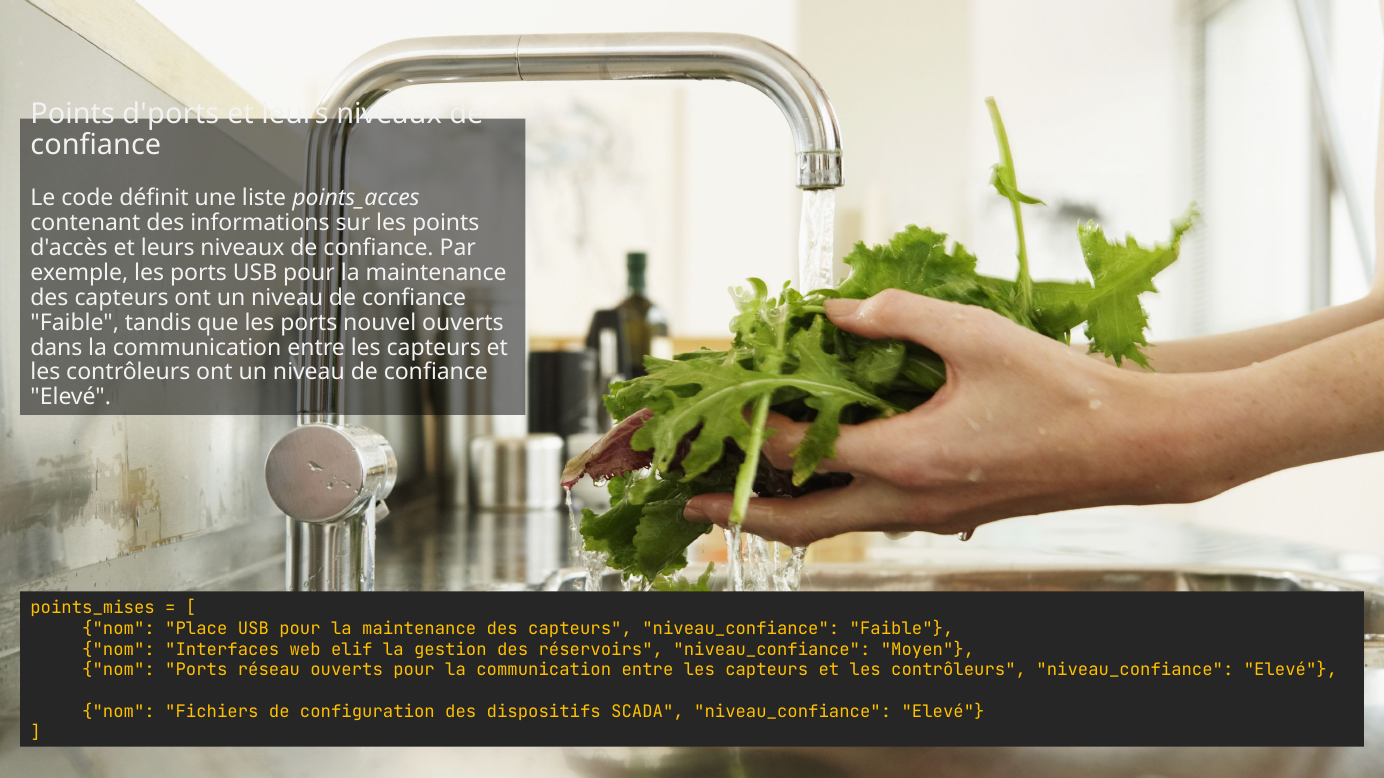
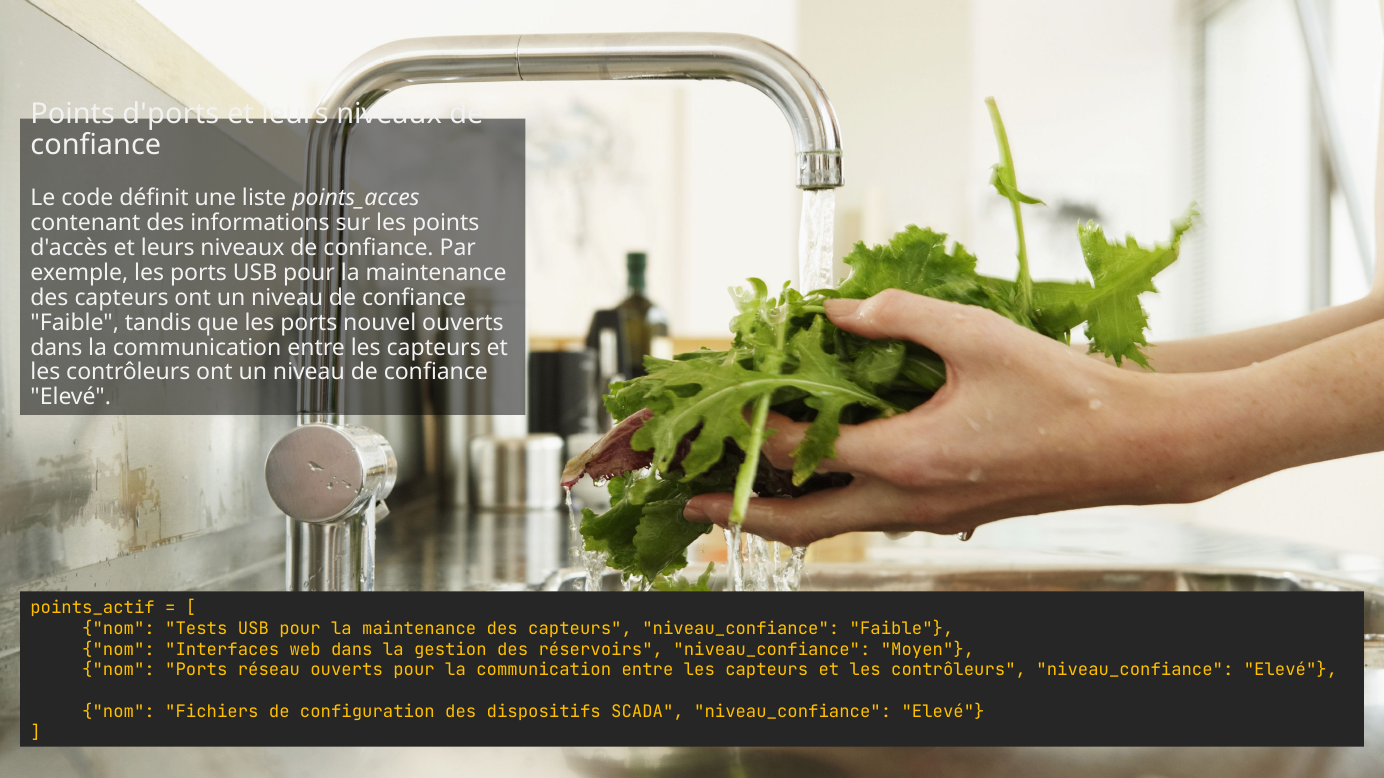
points_mises: points_mises -> points_actif (93, 608)
Place: Place -> Tests (196, 629)
web elif: elif -> dans (352, 650)
